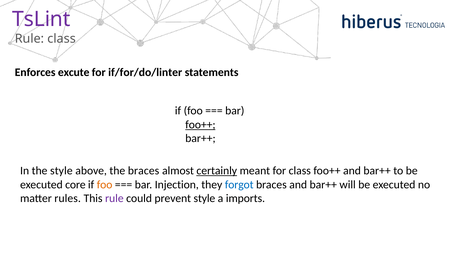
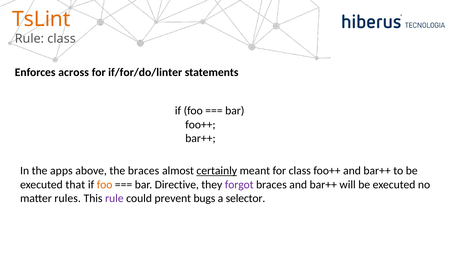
TsLint colour: purple -> orange (41, 19)
excute: excute -> across (74, 73)
foo++ underline: present -> none (200, 125)
the style: style -> apps (61, 171)
core: core -> that (75, 185)
Injection: Injection -> Directive (177, 185)
forgot colour: blue -> purple (239, 185)
prevent style: style -> bugs (204, 199)
imports: imports -> selector (246, 199)
